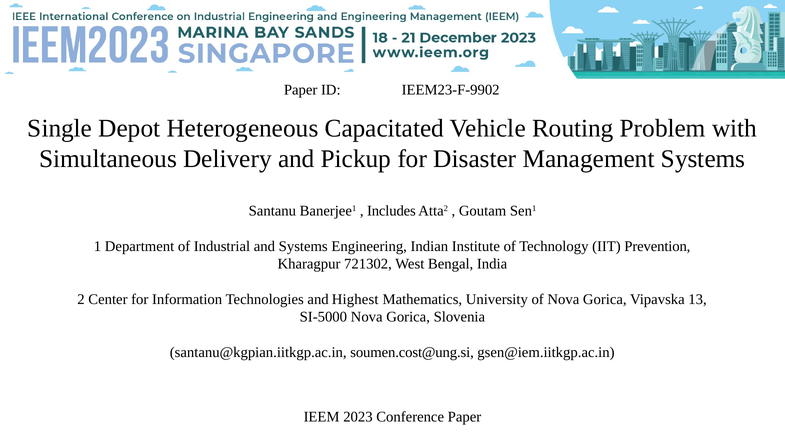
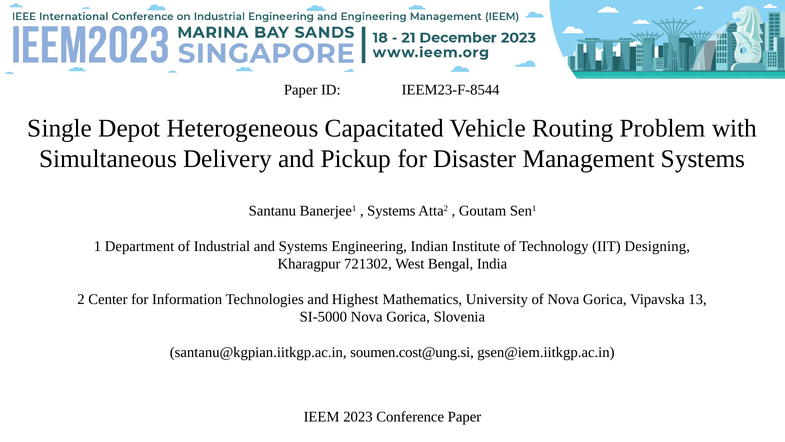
IEEM23-F-9902: IEEM23-F-9902 -> IEEM23-F-8544 (451, 90)
Includes: Includes -> Systems (391, 211)
Prevention: Prevention -> Designing (657, 246)
